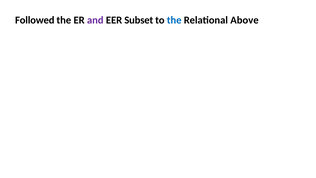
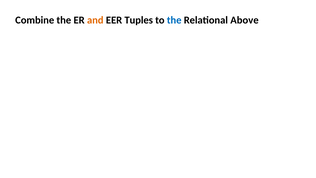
Followed: Followed -> Combine (35, 20)
and colour: purple -> orange (95, 20)
Subset: Subset -> Tuples (139, 20)
